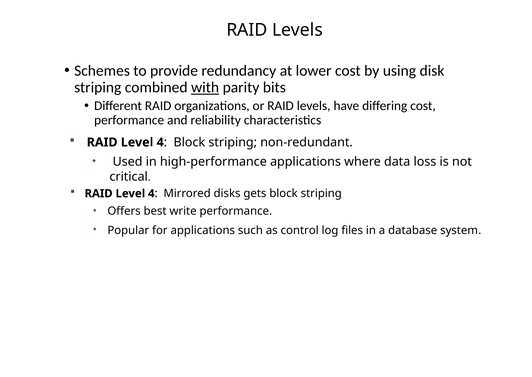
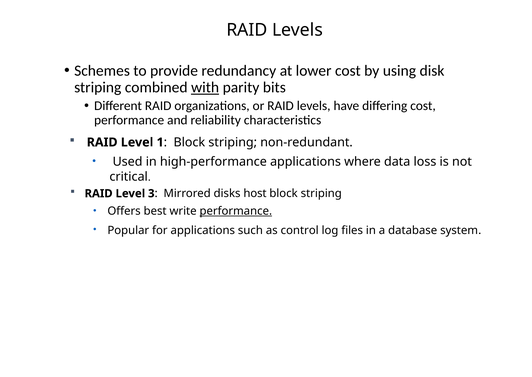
4: 4 -> 1 (160, 142)
4: 4 -> 3 (151, 193)
gets: gets -> host (255, 193)
performance underline: none -> present (236, 211)
